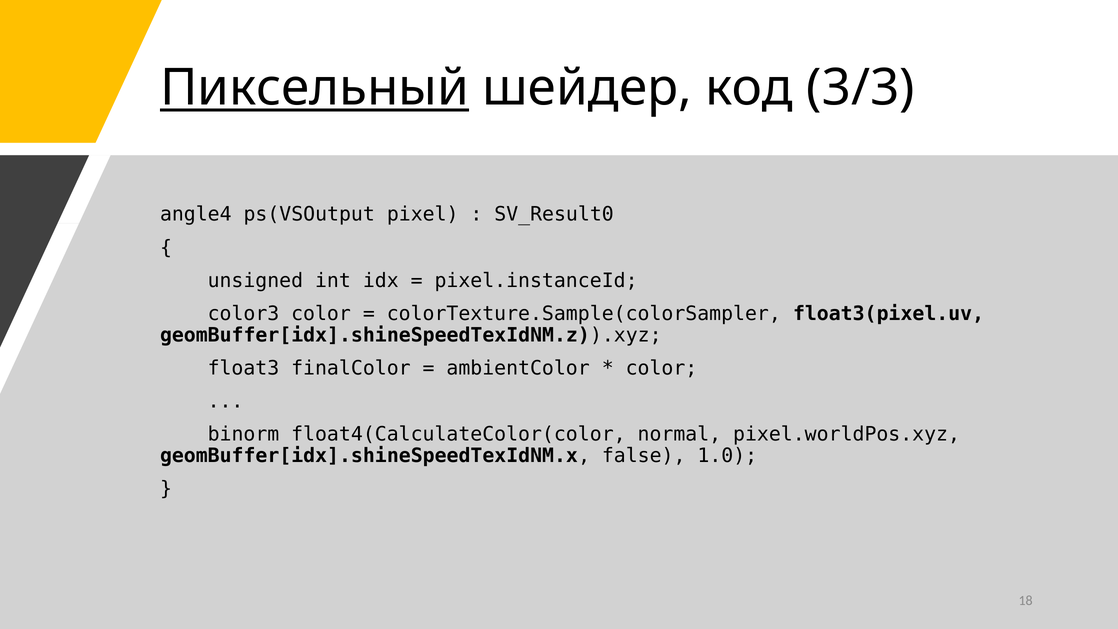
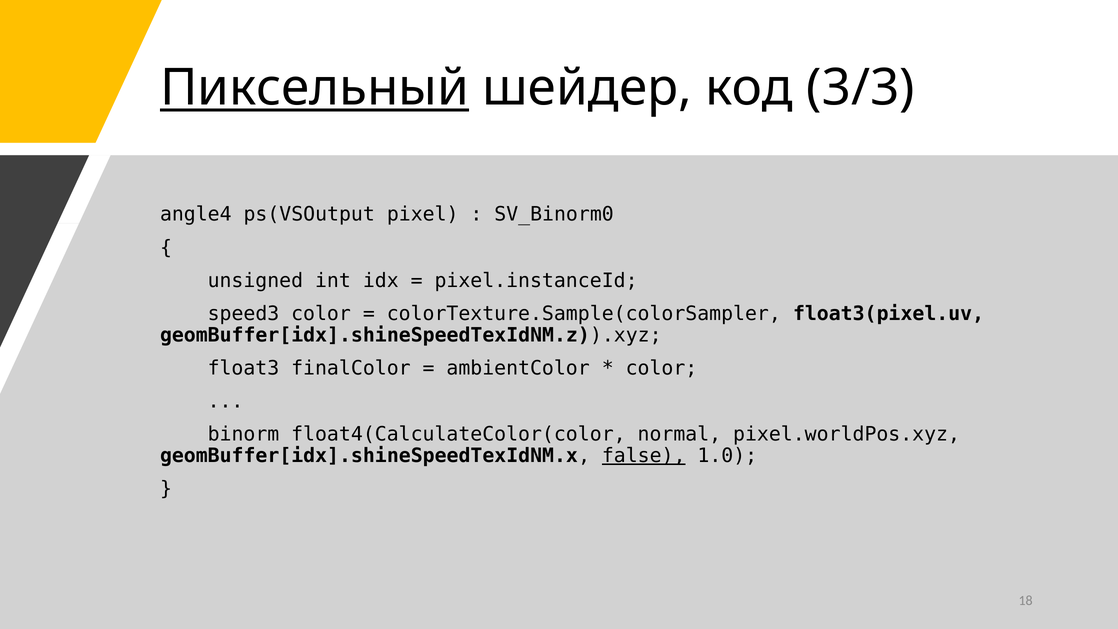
SV_Result0: SV_Result0 -> SV_Binorm0 (554, 214)
color3: color3 -> speed3 (243, 314)
false underline: none -> present (644, 456)
